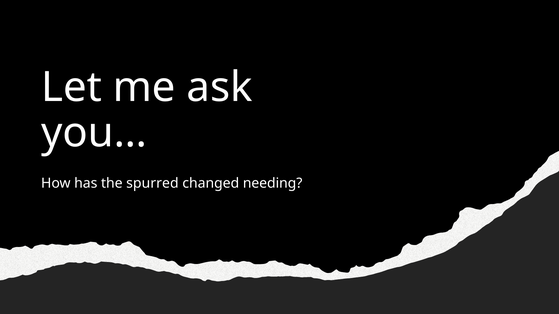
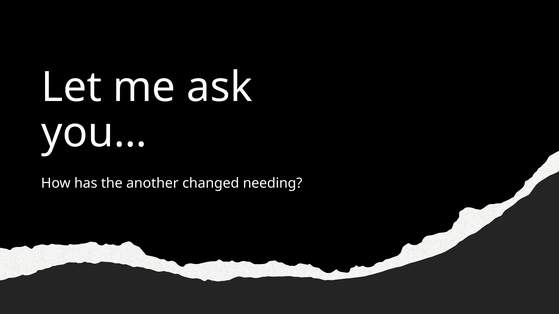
spurred: spurred -> another (152, 184)
